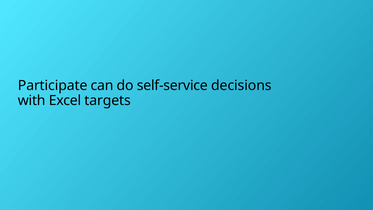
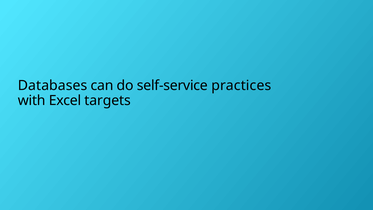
Participate: Participate -> Databases (53, 85)
decisions: decisions -> practices (241, 85)
